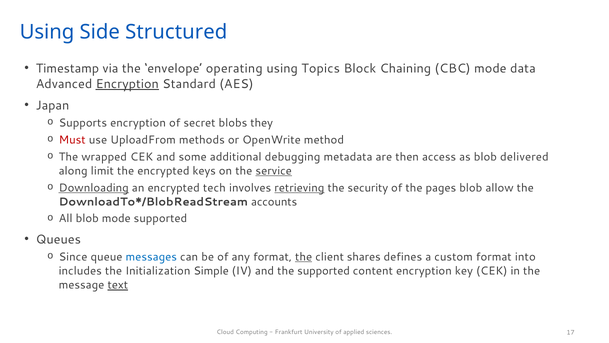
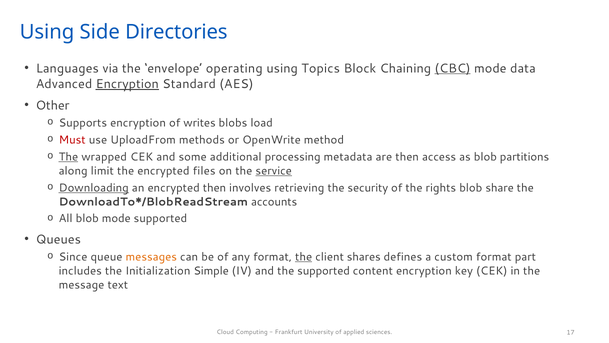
Structured: Structured -> Directories (176, 32)
Timestamp: Timestamp -> Languages (67, 68)
CBC underline: none -> present (453, 68)
Japan: Japan -> Other (53, 105)
secret: secret -> writes (200, 123)
they: they -> load (262, 123)
The underline: none -> present (68, 157)
debugging: debugging -> processing (293, 157)
delivered: delivered -> partitions (525, 157)
keys: keys -> files (204, 171)
encrypted tech: tech -> then (214, 187)
retrieving underline: present -> none (299, 187)
pages: pages -> rights (441, 187)
allow: allow -> share (500, 187)
messages colour: blue -> orange (151, 257)
into: into -> part (525, 257)
text underline: present -> none (118, 285)
